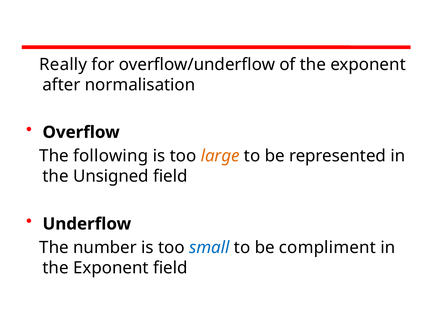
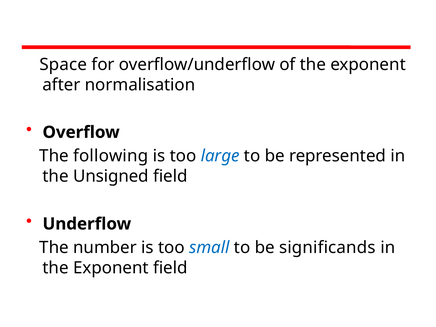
Really: Really -> Space (63, 64)
large colour: orange -> blue (220, 156)
compliment: compliment -> significands (327, 248)
